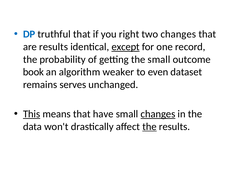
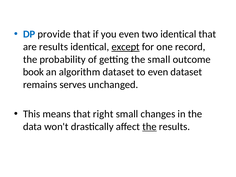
truthful: truthful -> provide (54, 34)
you right: right -> even (129, 34)
two changes: changes -> identical (178, 34)
algorithm weaker: weaker -> dataset (118, 72)
This underline: present -> none (32, 114)
have: have -> right (103, 114)
changes underline: present -> none (158, 114)
